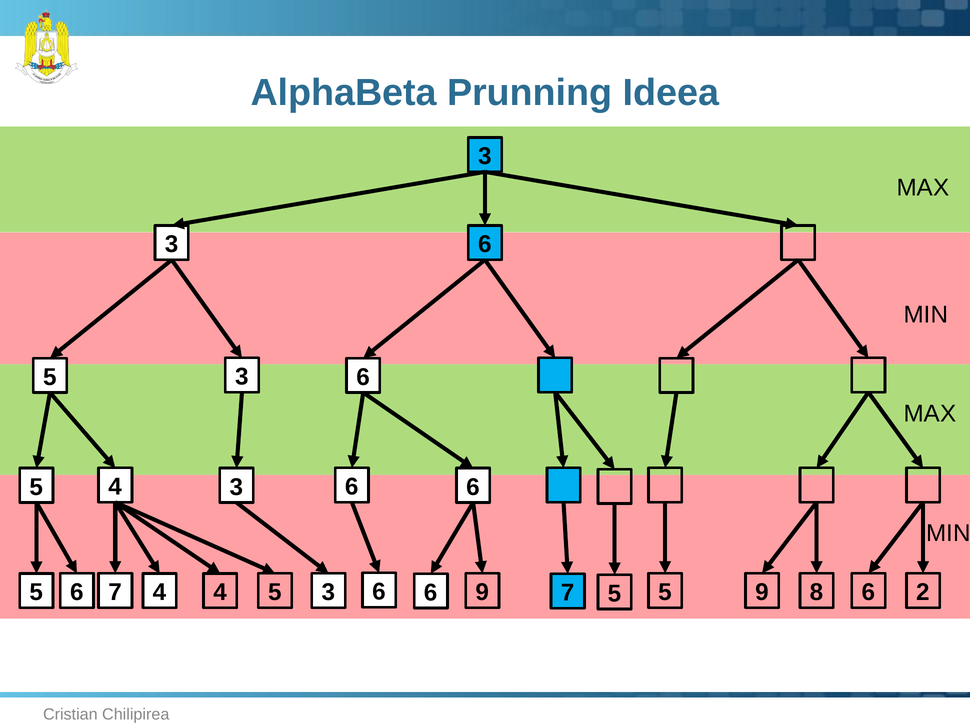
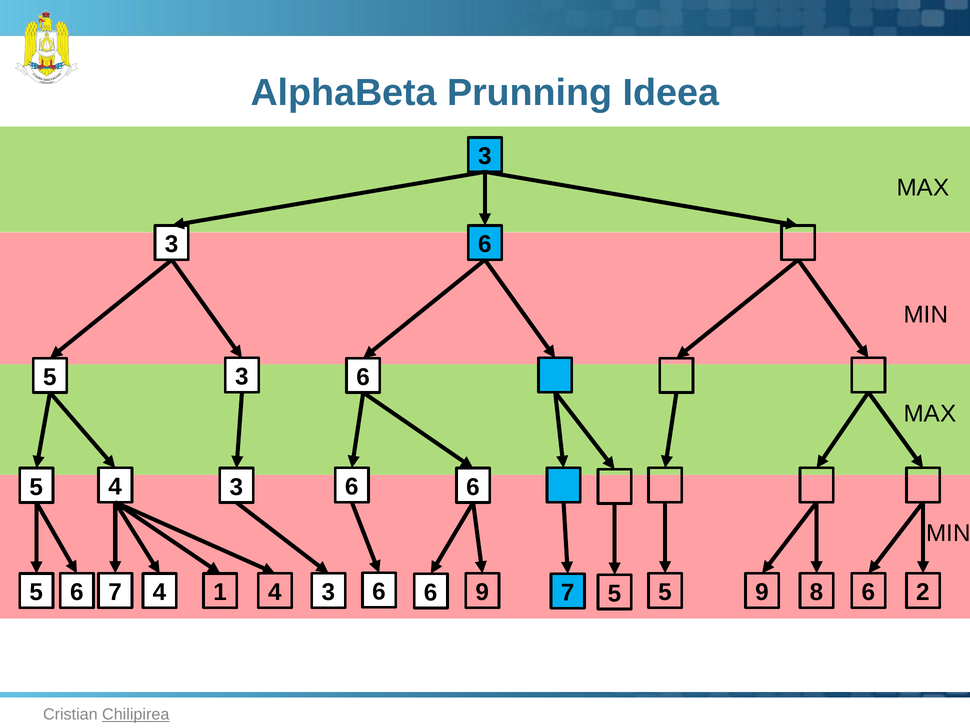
5 4: 4 -> 1 (220, 592)
4 5: 5 -> 4 (275, 592)
Chilipirea underline: none -> present (136, 714)
